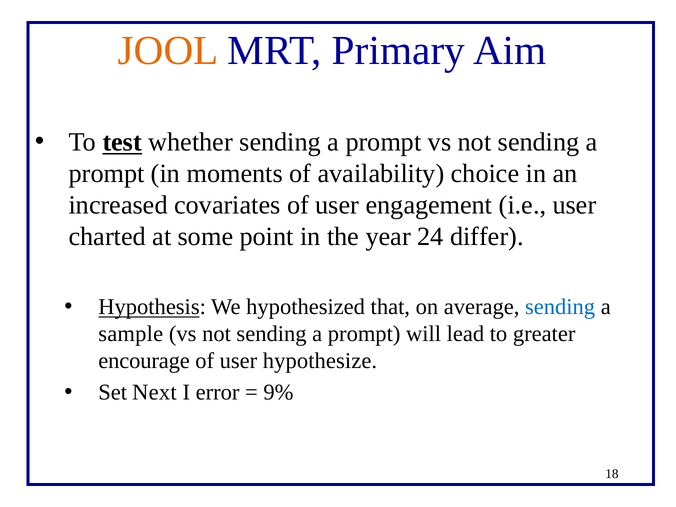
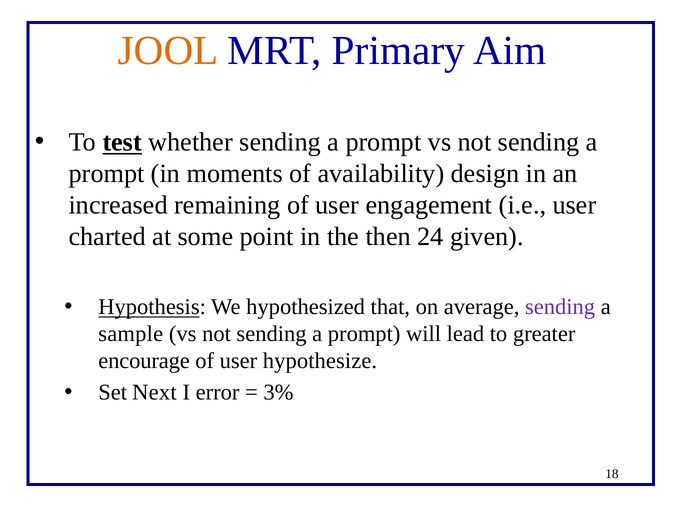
choice: choice -> design (485, 174)
covariates: covariates -> remaining (227, 205)
year: year -> then (388, 237)
differ: differ -> given (487, 237)
sending colour: blue -> purple (560, 307)
9%: 9% -> 3% (278, 393)
